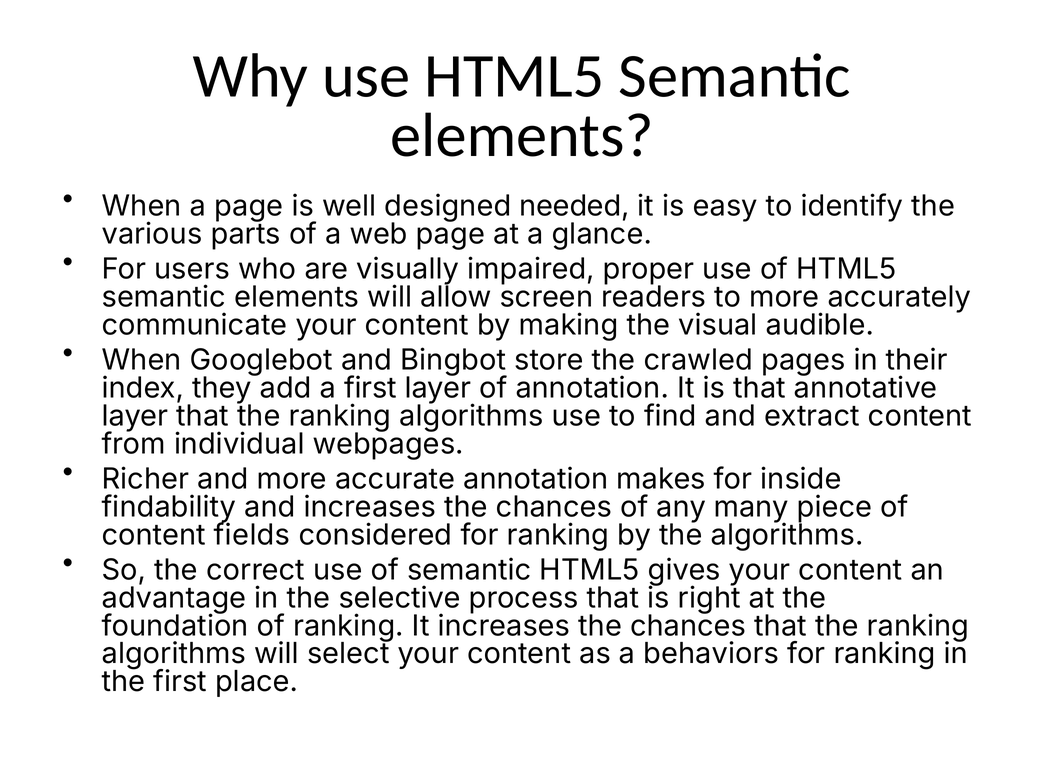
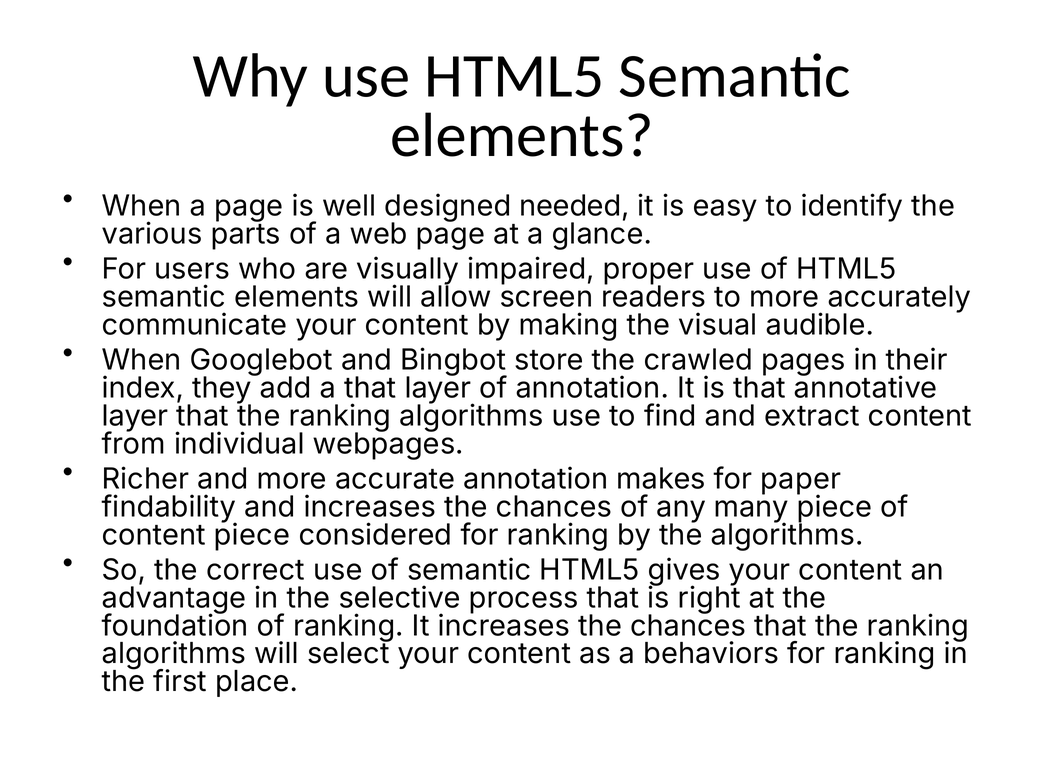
a first: first -> that (370, 388)
inside: inside -> paper (801, 479)
content fields: fields -> piece (252, 535)
